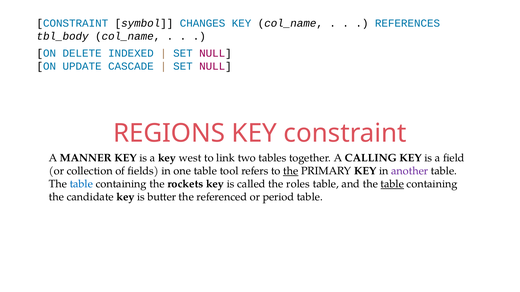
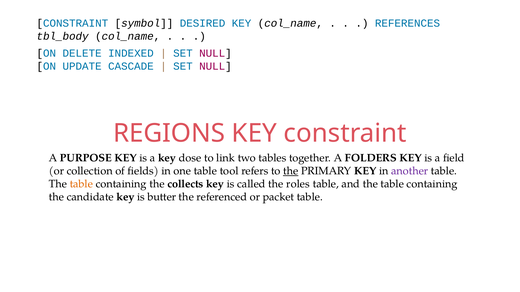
CHANGES: CHANGES -> DESIRED (203, 23)
MANNER: MANNER -> PURPOSE (86, 158)
west: west -> dose (190, 158)
CALLING: CALLING -> FOLDERS (371, 158)
table colour: blue -> orange (81, 184)
rockets: rockets -> collects (185, 184)
table underline: present -> none (392, 184)
period: period -> packet (278, 197)
